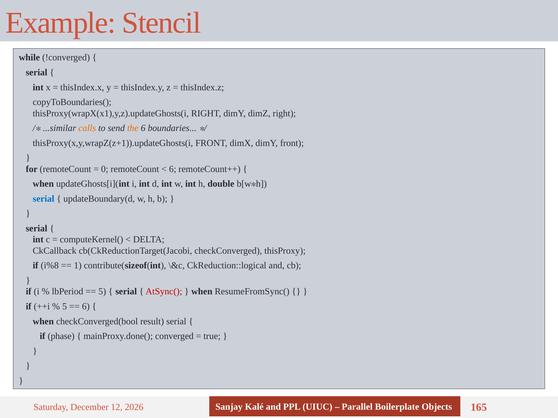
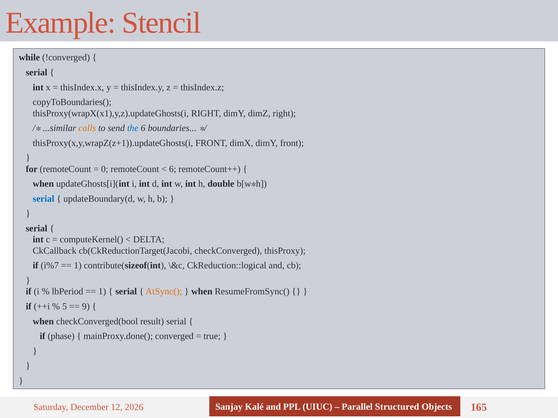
the colour: orange -> blue (133, 128)
i%8: i%8 -> i%7 (50, 266)
5: 5 -> 1 (102, 292)
AtSync( colour: red -> orange (164, 292)
6: 6 -> 9 (86, 307)
Boilerplate: Boilerplate -> Structured (397, 407)
